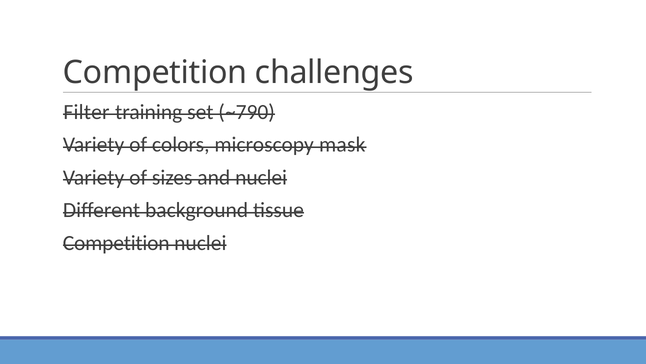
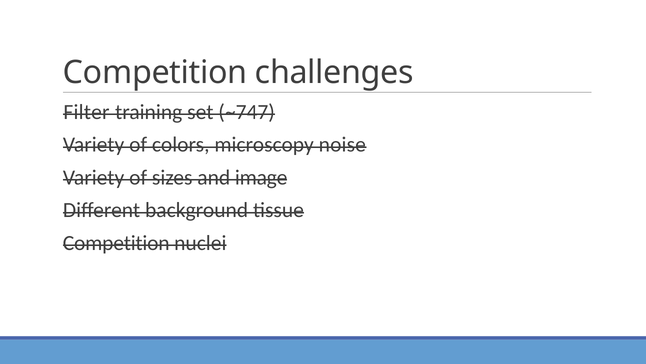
~790: ~790 -> ~747 (247, 112)
mask: mask -> noise (342, 144)
and nuclei: nuclei -> image (261, 177)
